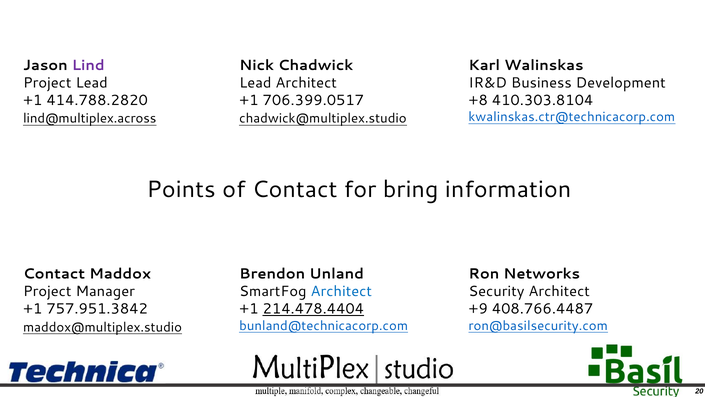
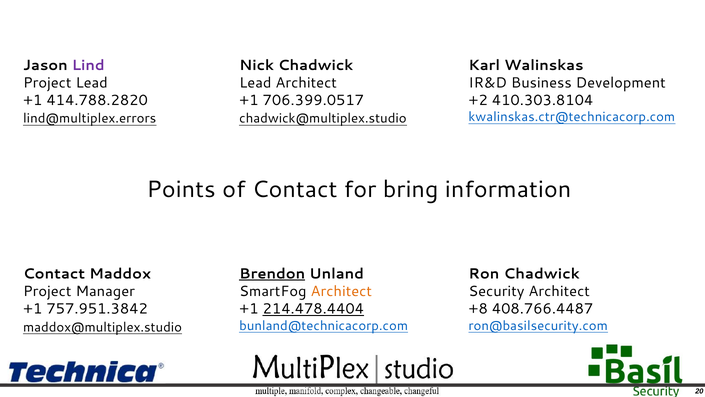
+8: +8 -> +2 (478, 100)
lind@multiplex.across: lind@multiplex.across -> lind@multiplex.errors (90, 118)
Brendon underline: none -> present (272, 273)
Ron Networks: Networks -> Chadwick (542, 273)
Architect colour: blue -> orange (341, 291)
+9: +9 -> +8 (478, 309)
